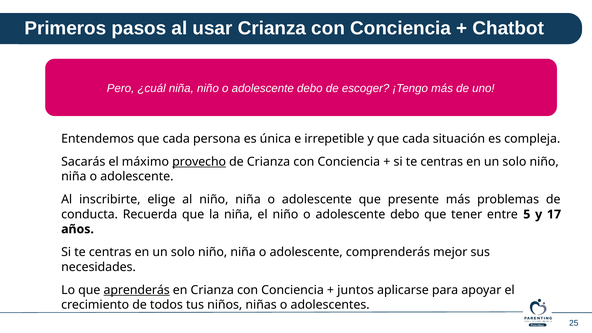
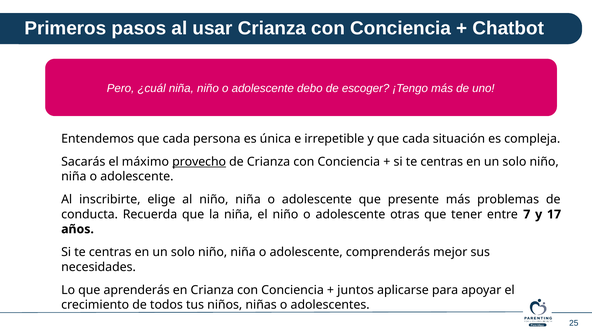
debo: debo -> otras (405, 214)
5: 5 -> 7 (527, 214)
aprenderás underline: present -> none (137, 290)
